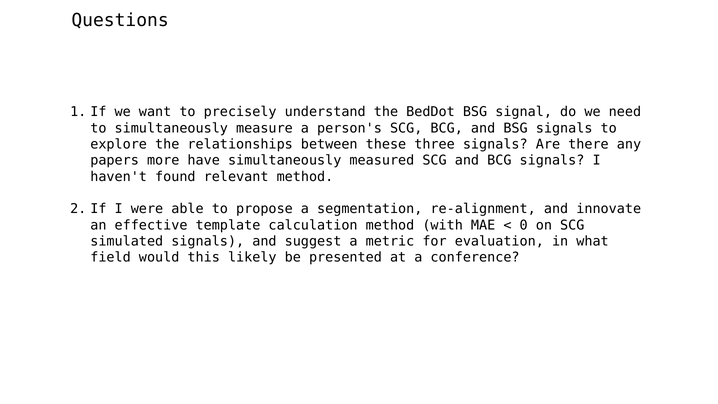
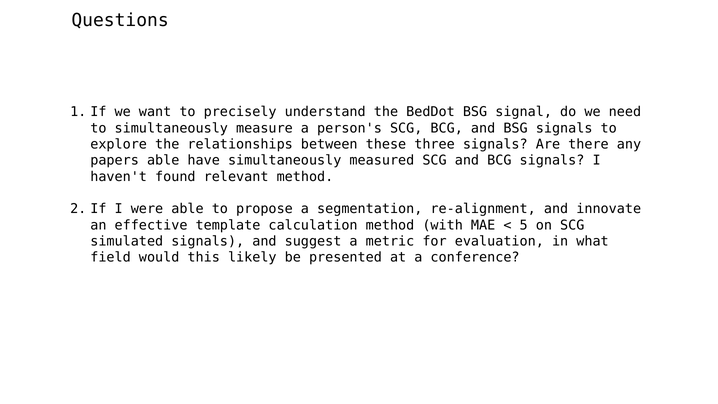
papers more: more -> able (163, 160)
0: 0 -> 5 (524, 225)
